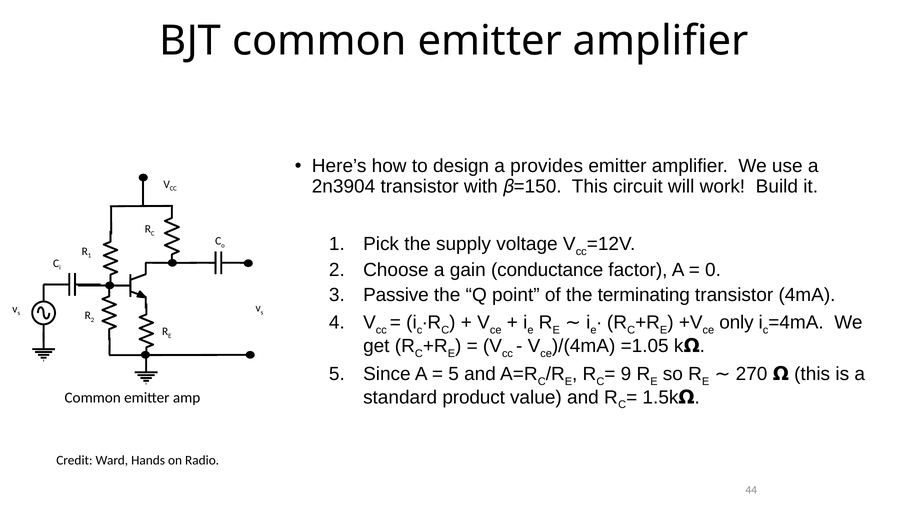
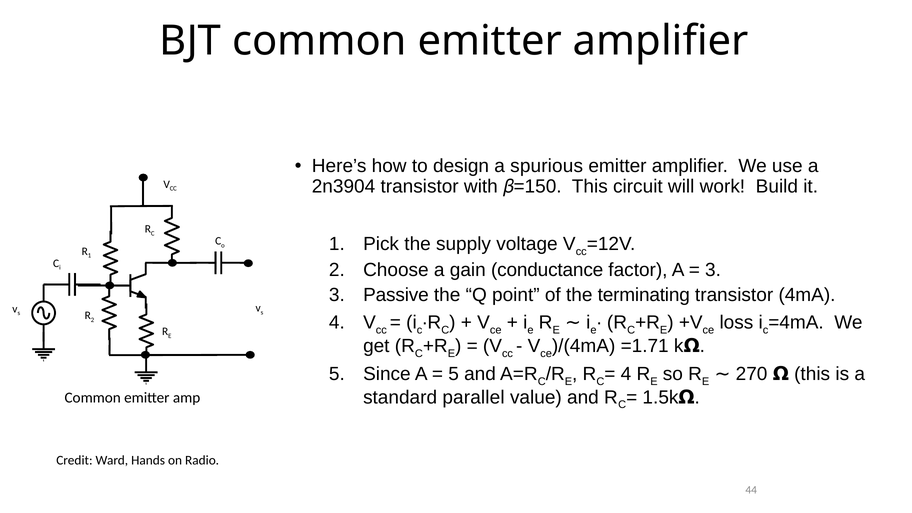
provides: provides -> spurious (547, 166)
0: 0 -> 3 (713, 270)
only: only -> loss (736, 323)
=1.05: =1.05 -> =1.71 (645, 346)
9: 9 -> 4 (626, 374)
product: product -> parallel (474, 397)
